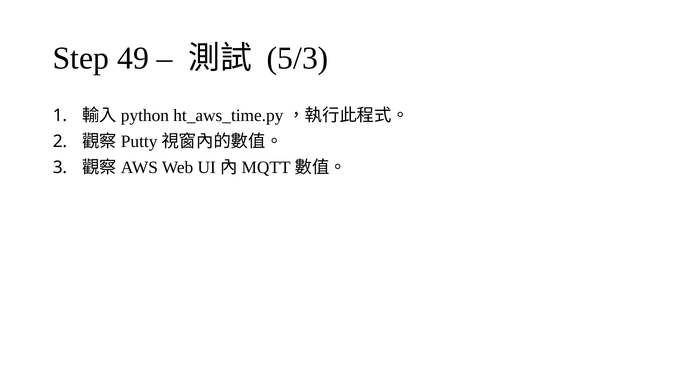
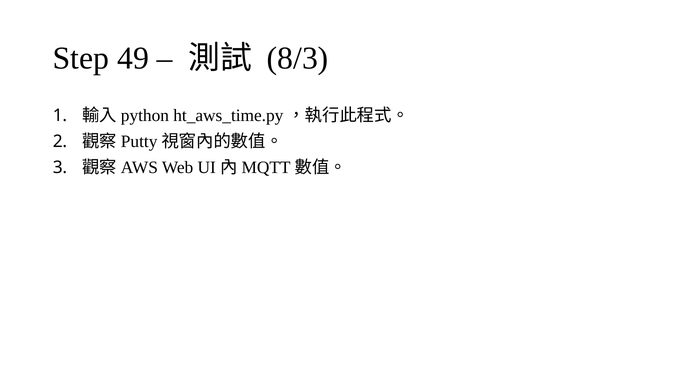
5/3: 5/3 -> 8/3 (298, 58)
